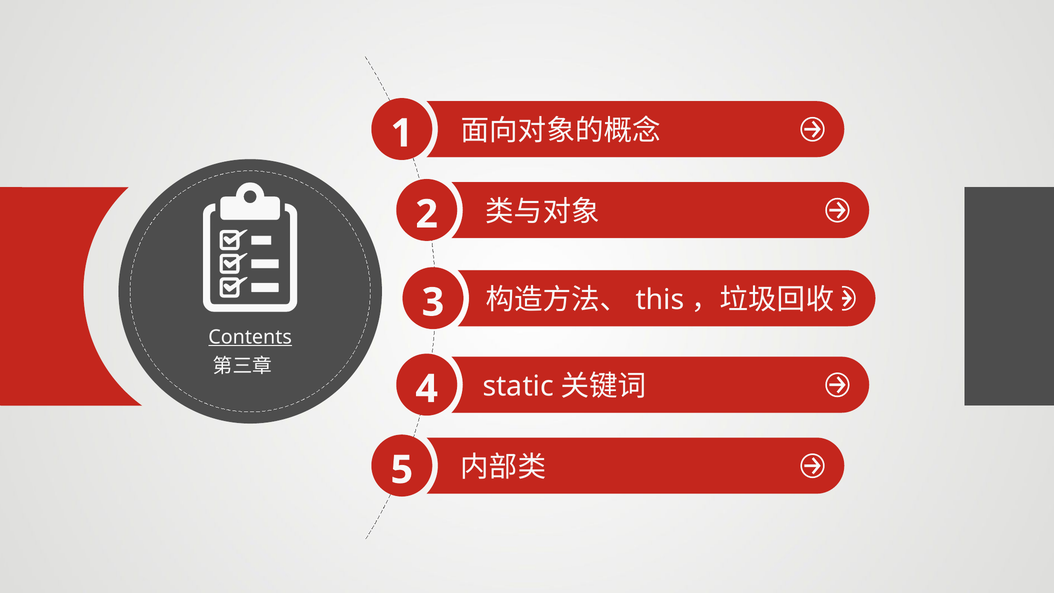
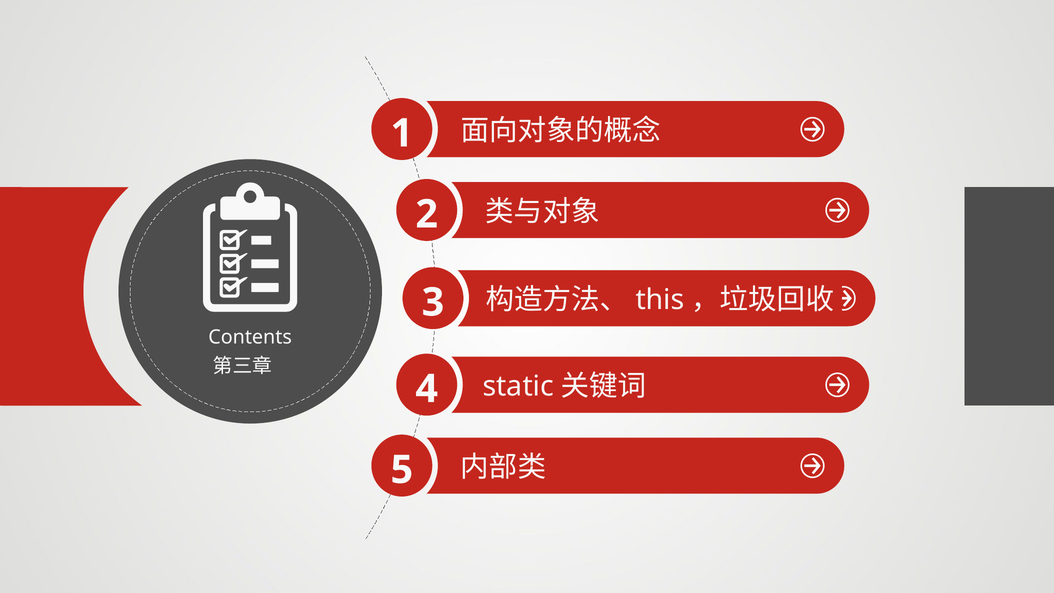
Contents underline: present -> none (250, 337)
